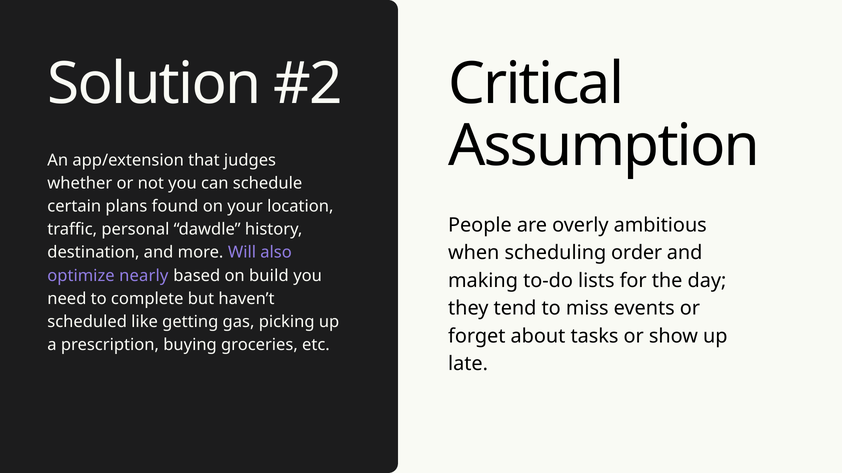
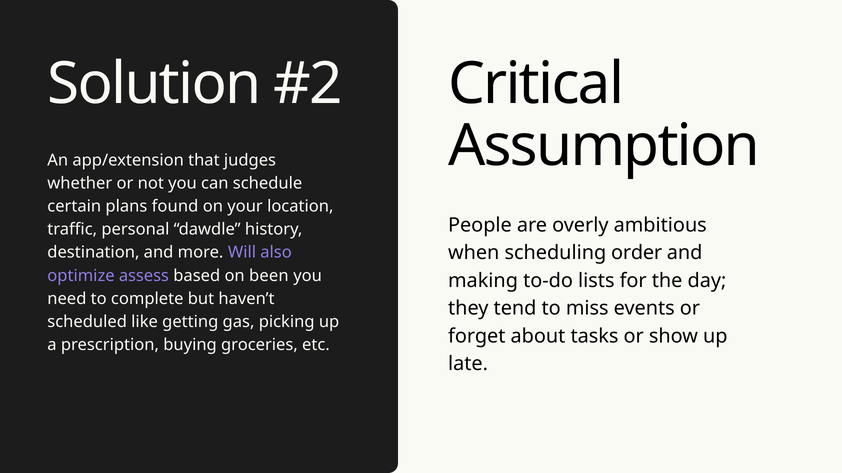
nearly: nearly -> assess (144, 276)
build: build -> been (269, 276)
